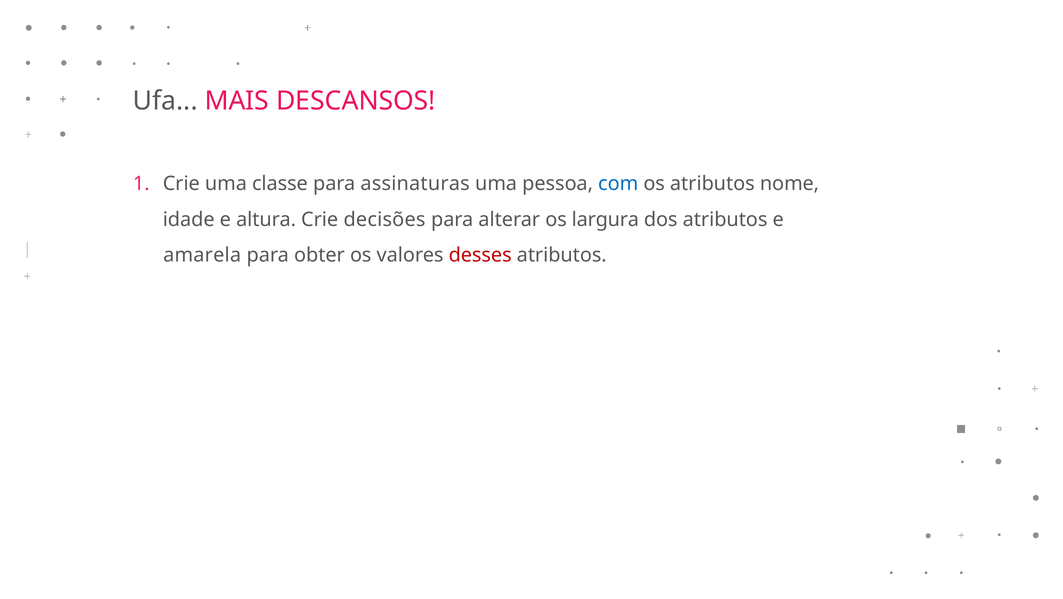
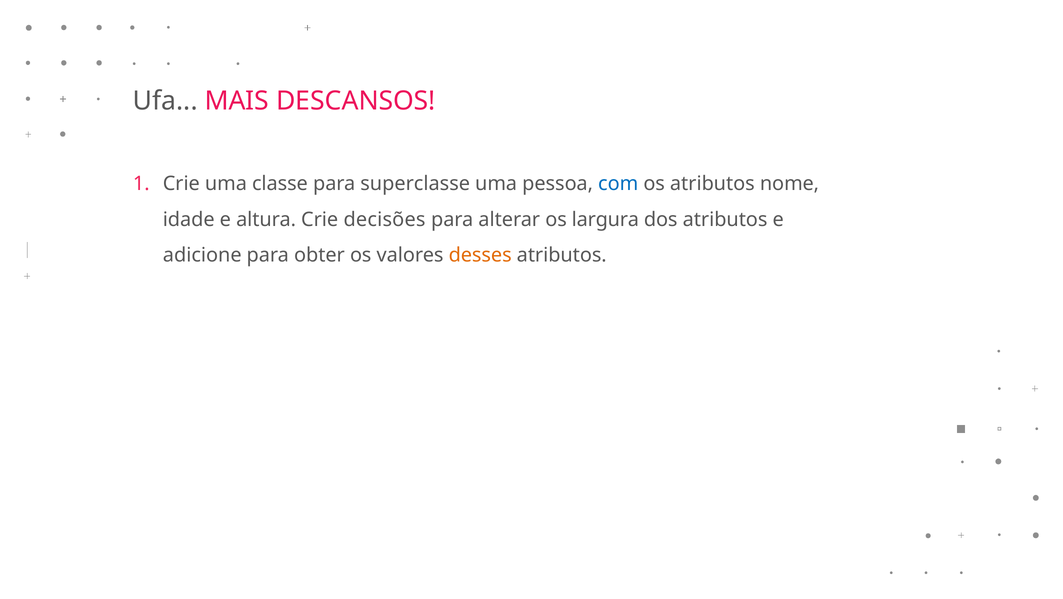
assinaturas: assinaturas -> superclasse (415, 184)
amarela: amarela -> adicione (202, 255)
desses colour: red -> orange (480, 255)
